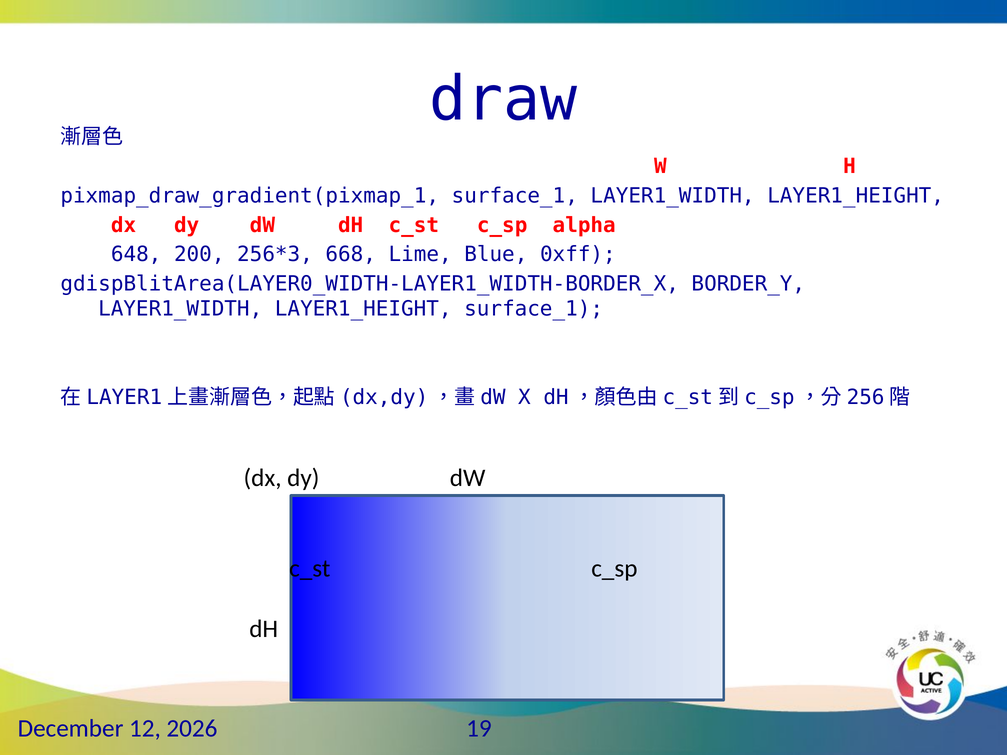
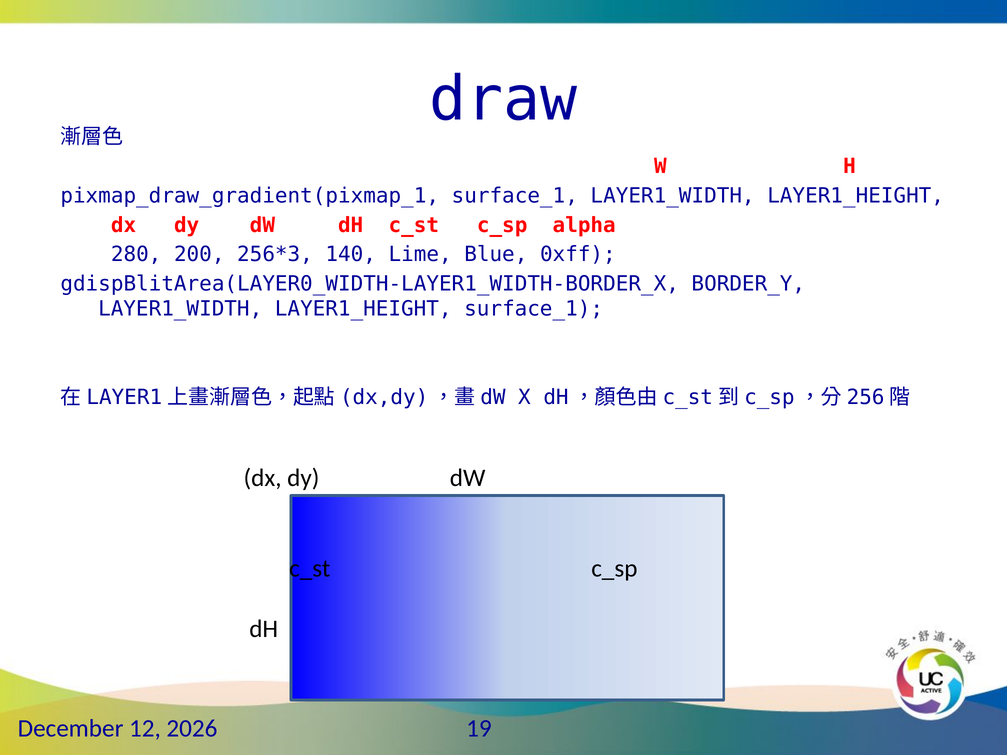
648: 648 -> 280 (136, 255)
668: 668 -> 140 (351, 255)
